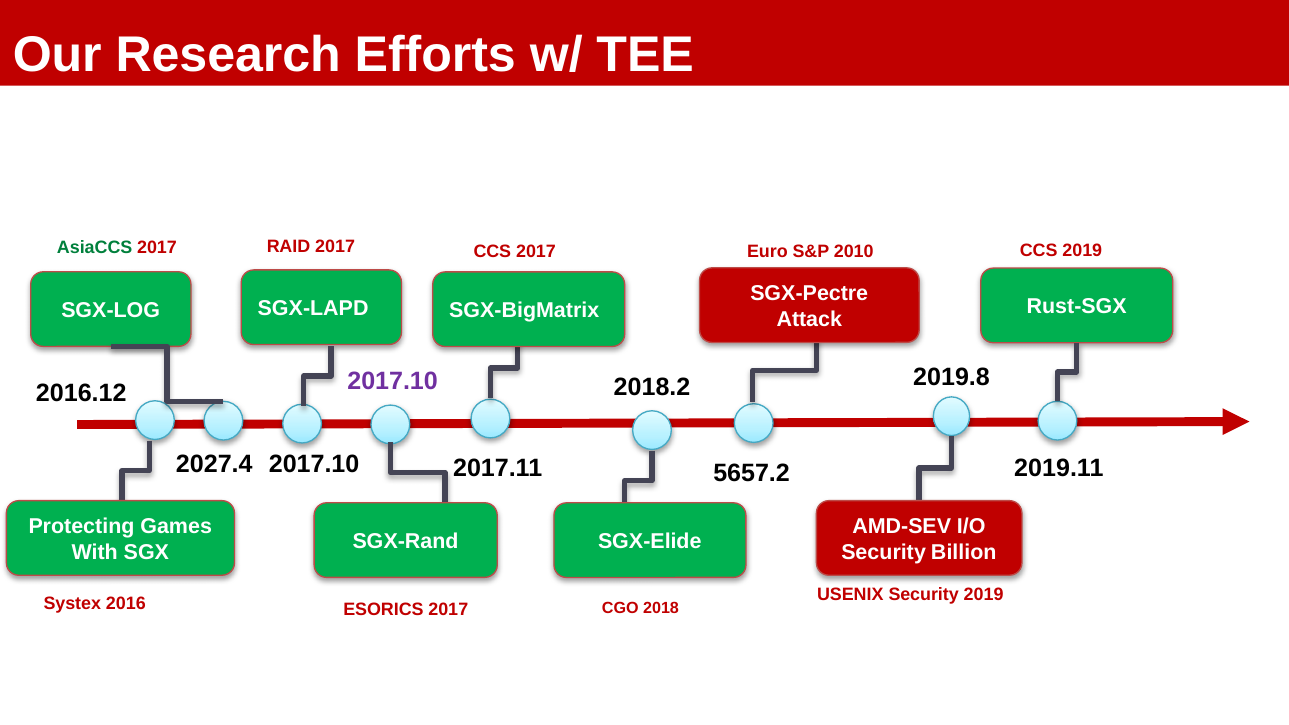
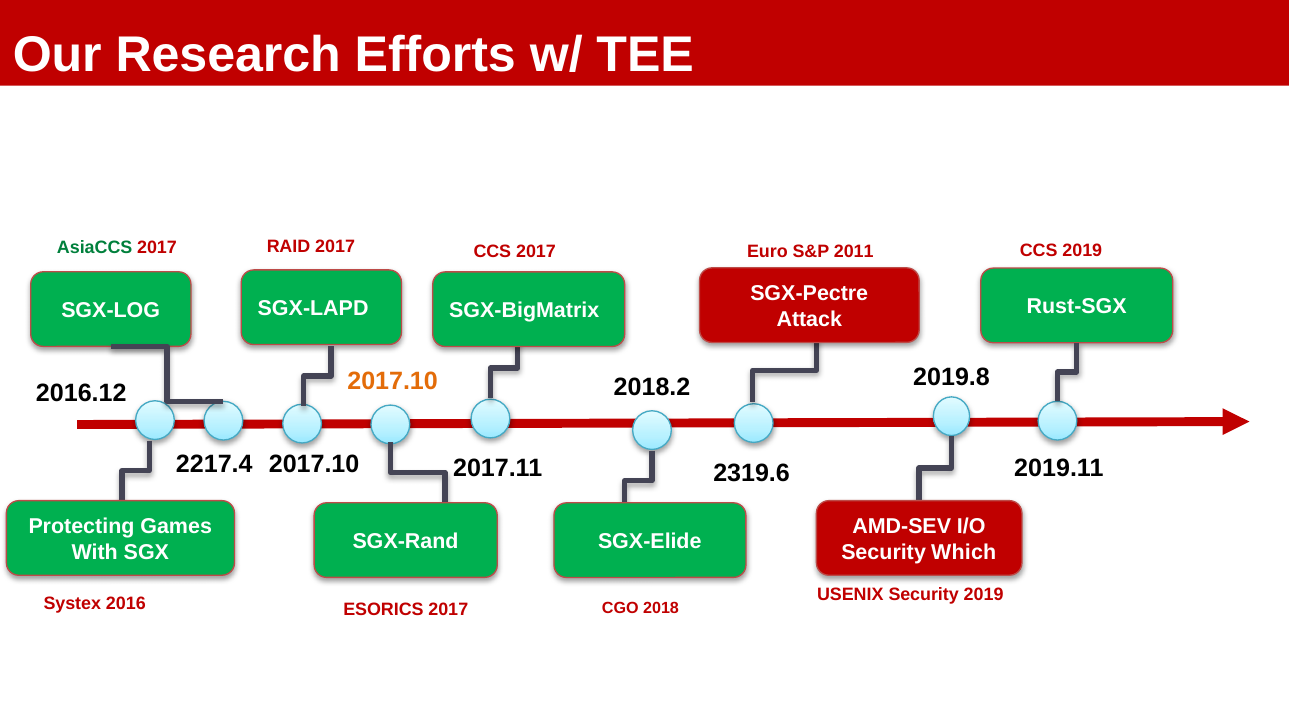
2010: 2010 -> 2011 (854, 251)
2017.10 colour: purple -> orange (393, 382)
2027.4: 2027.4 -> 2217.4 (214, 464)
5657.2: 5657.2 -> 2319.6 (752, 473)
Billion: Billion -> Which (964, 552)
